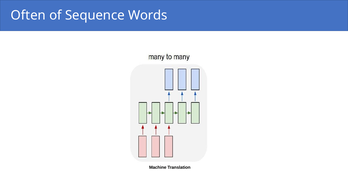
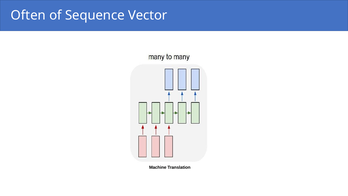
Words: Words -> Vector (148, 15)
